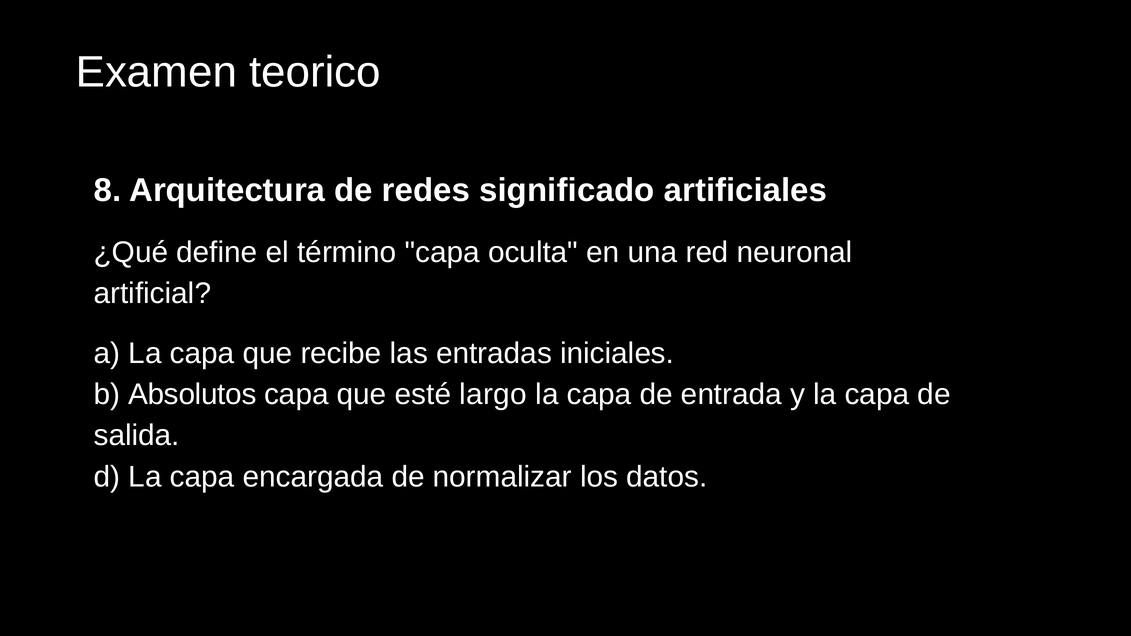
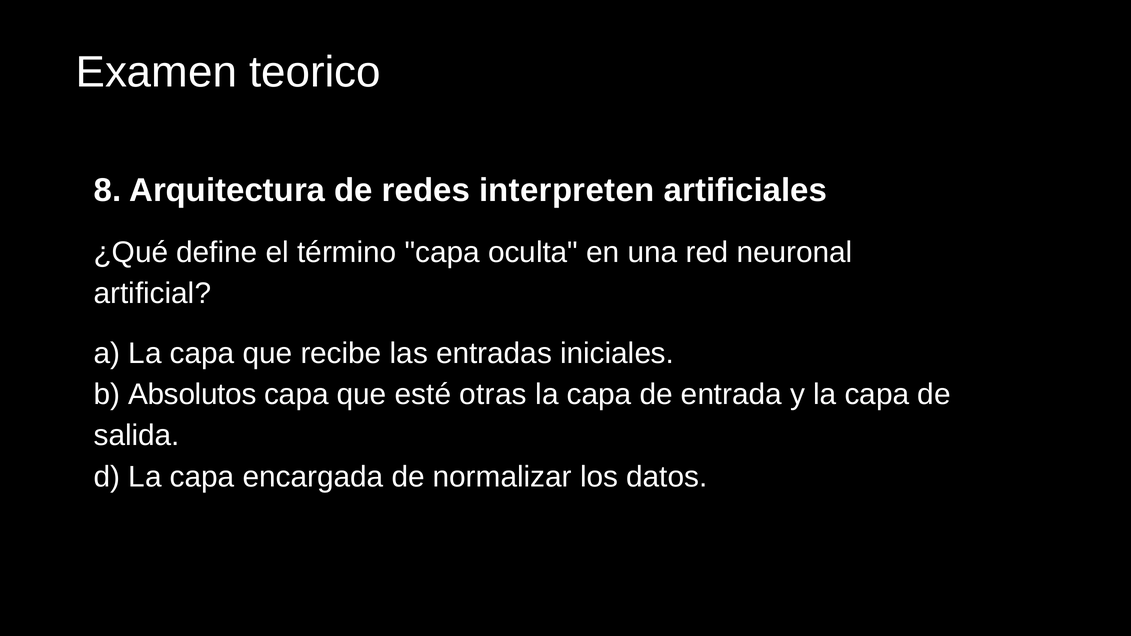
significado: significado -> interpreten (567, 191)
largo: largo -> otras (493, 395)
